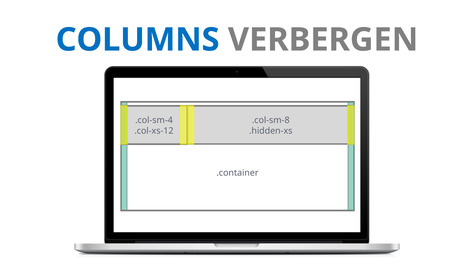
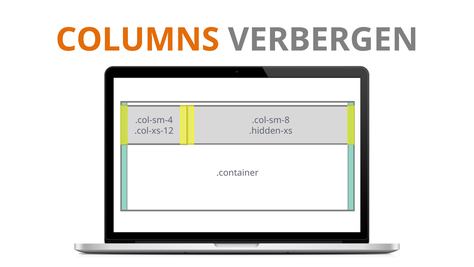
COLUMNS colour: blue -> orange (138, 40)
